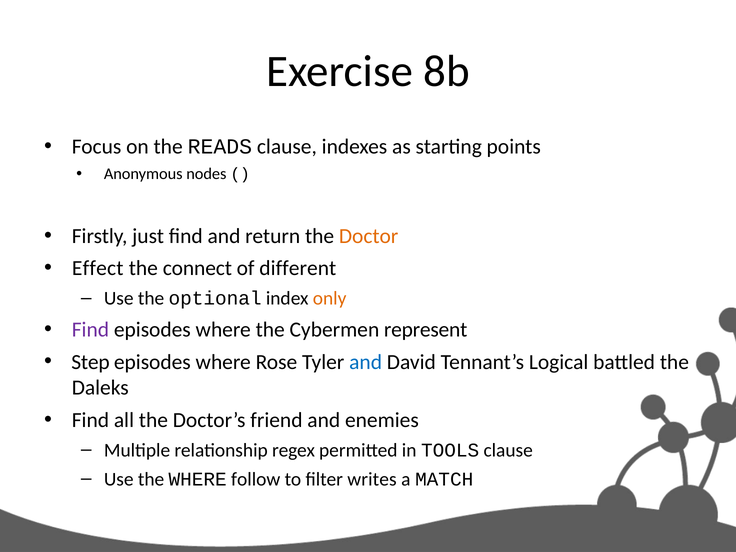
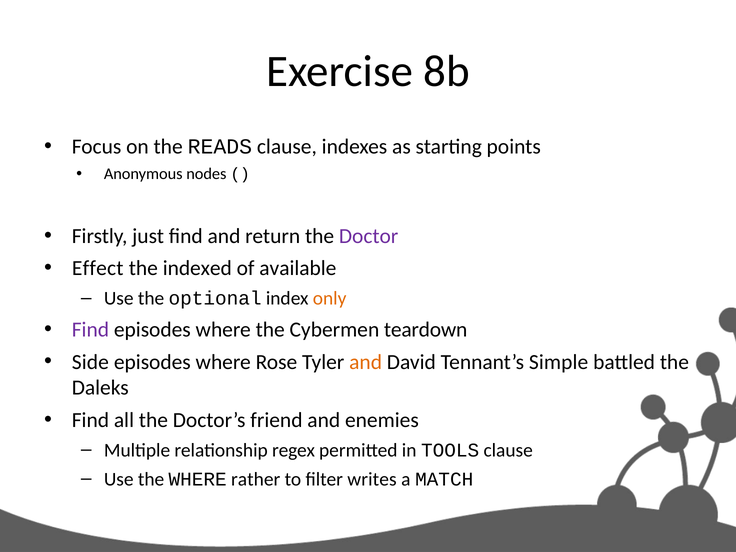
Doctor colour: orange -> purple (369, 236)
connect: connect -> indexed (197, 268)
different: different -> available (298, 268)
represent: represent -> teardown (426, 330)
Step: Step -> Side (90, 362)
and colour: blue -> orange (366, 362)
Logical: Logical -> Simple (559, 362)
follow: follow -> rather (256, 479)
